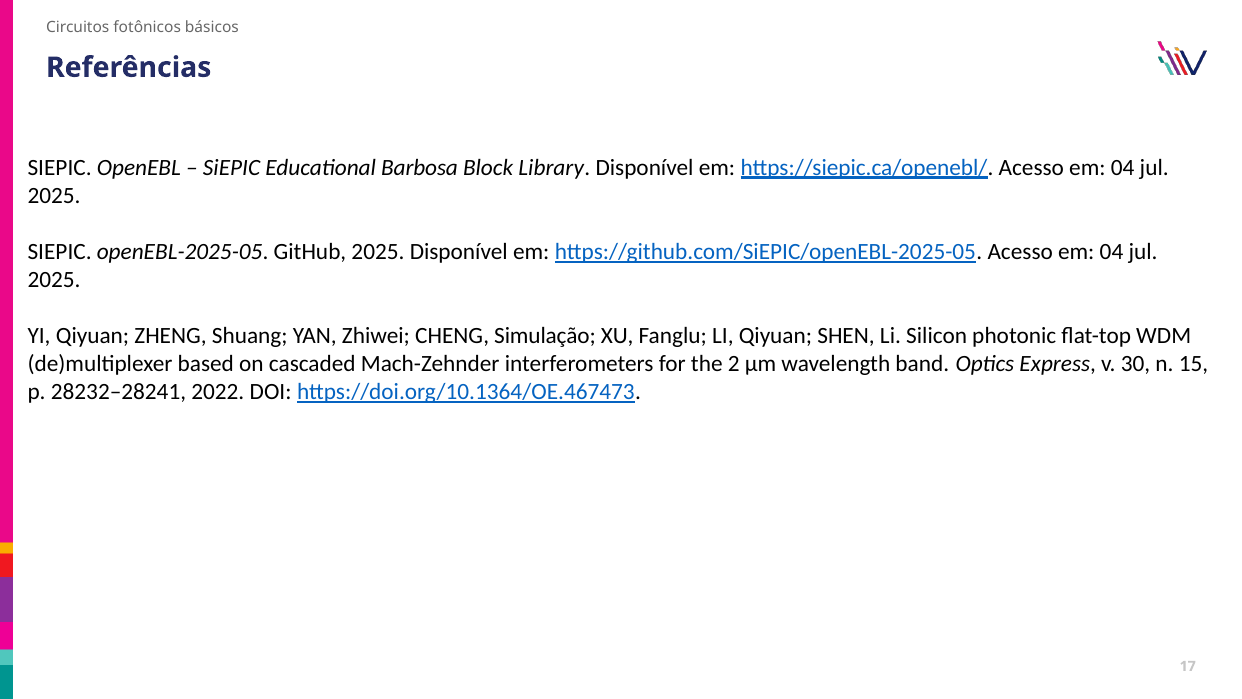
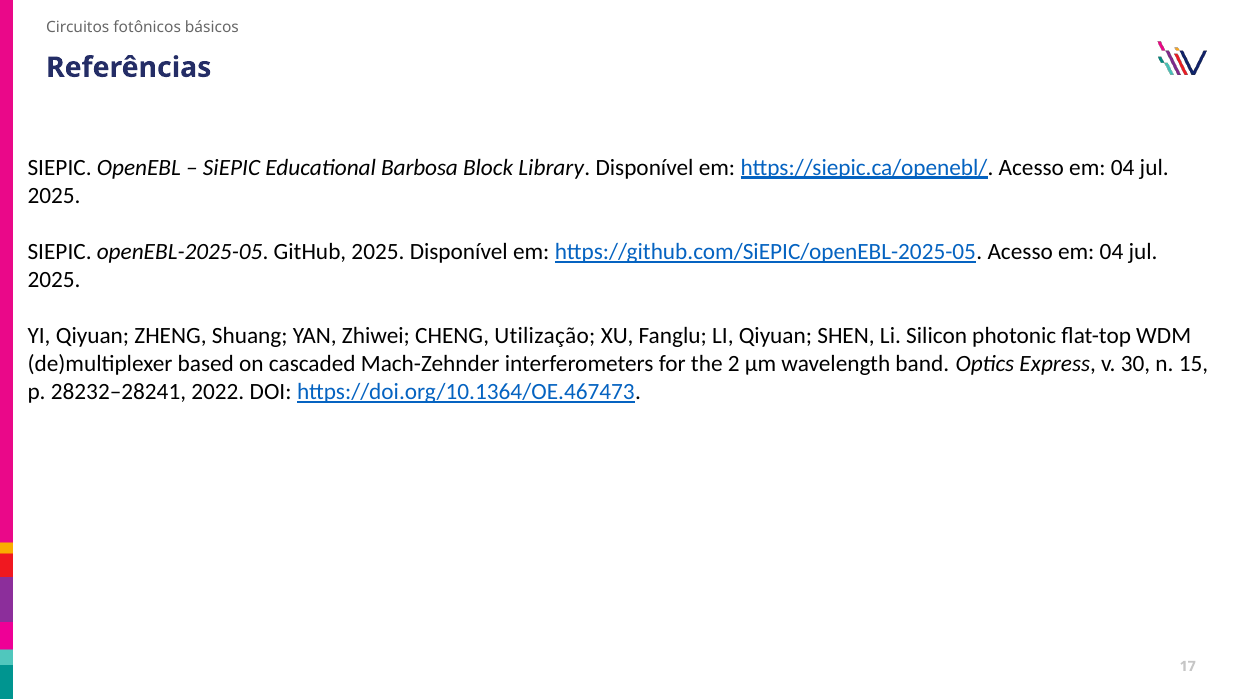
Simulação: Simulação -> Utilização (545, 336)
